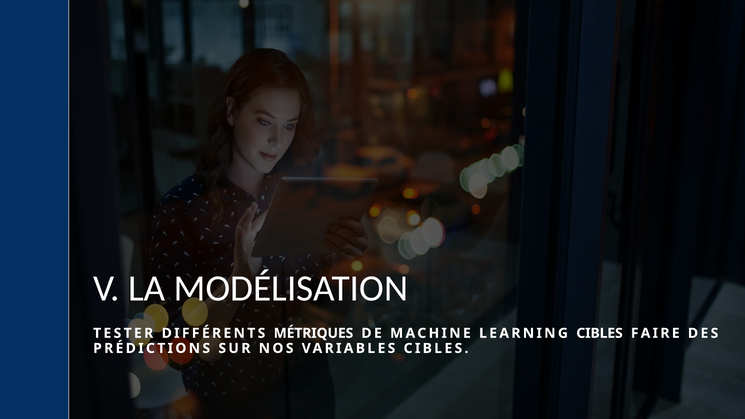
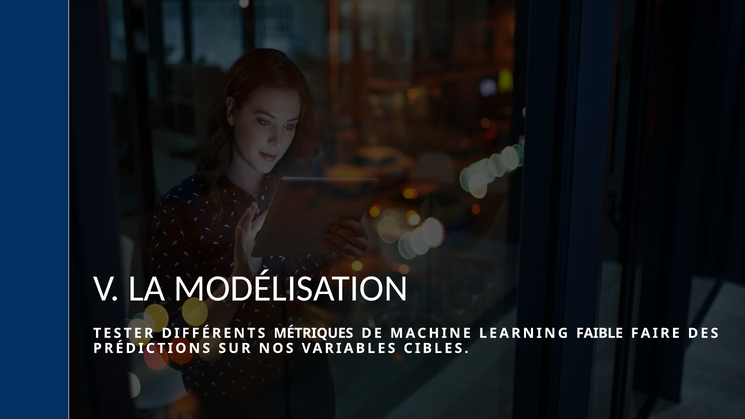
LEARNING CIBLES: CIBLES -> FAIBLE (600, 333)
